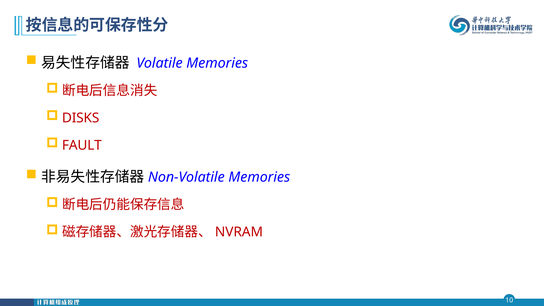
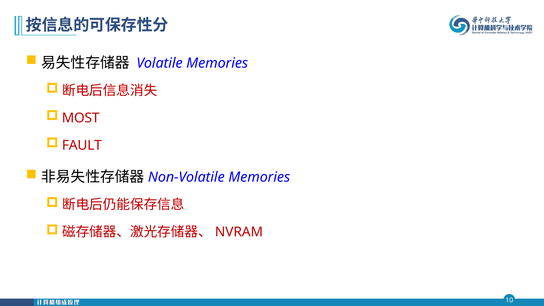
DISKS: DISKS -> MOST (81, 118)
